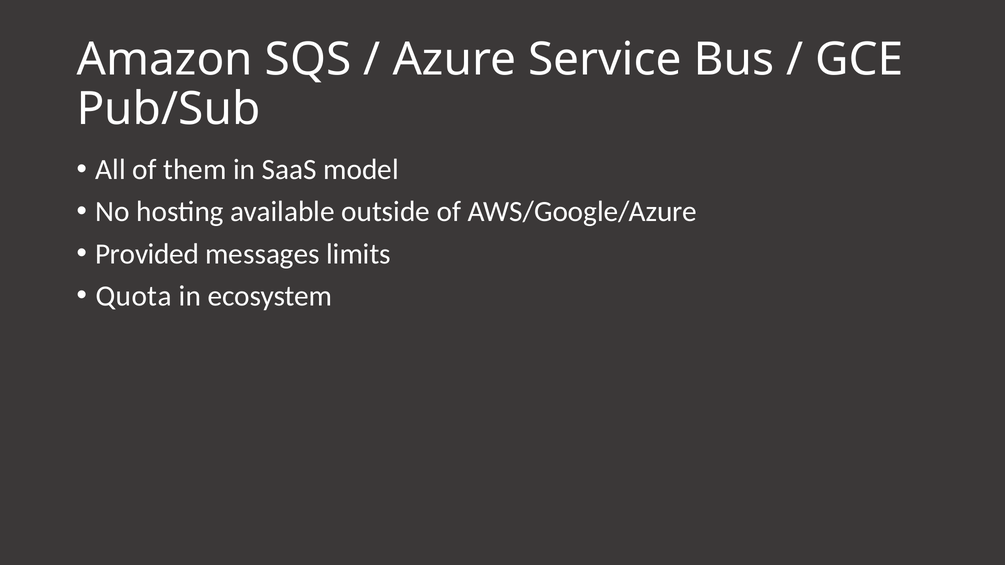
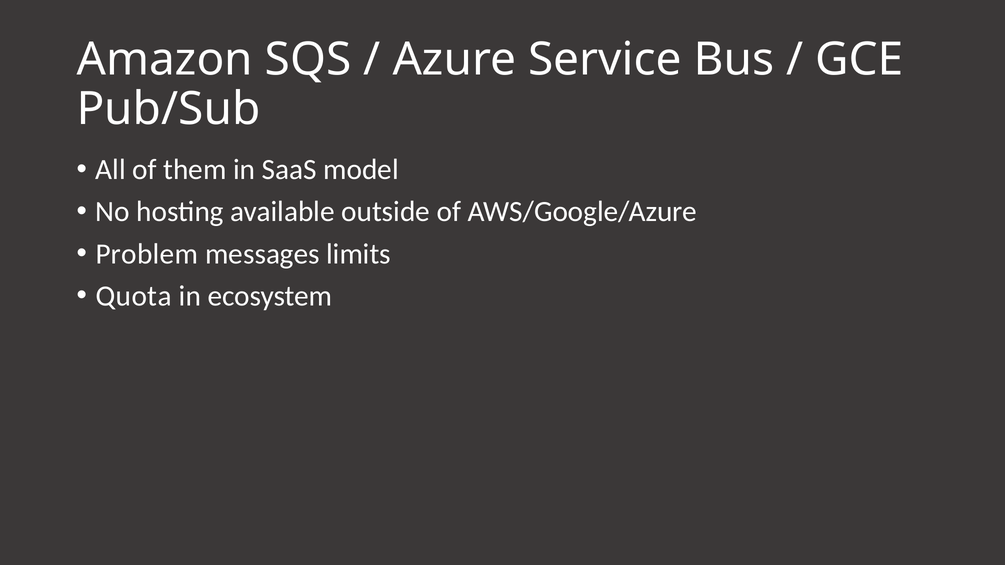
Provided: Provided -> Problem (147, 254)
